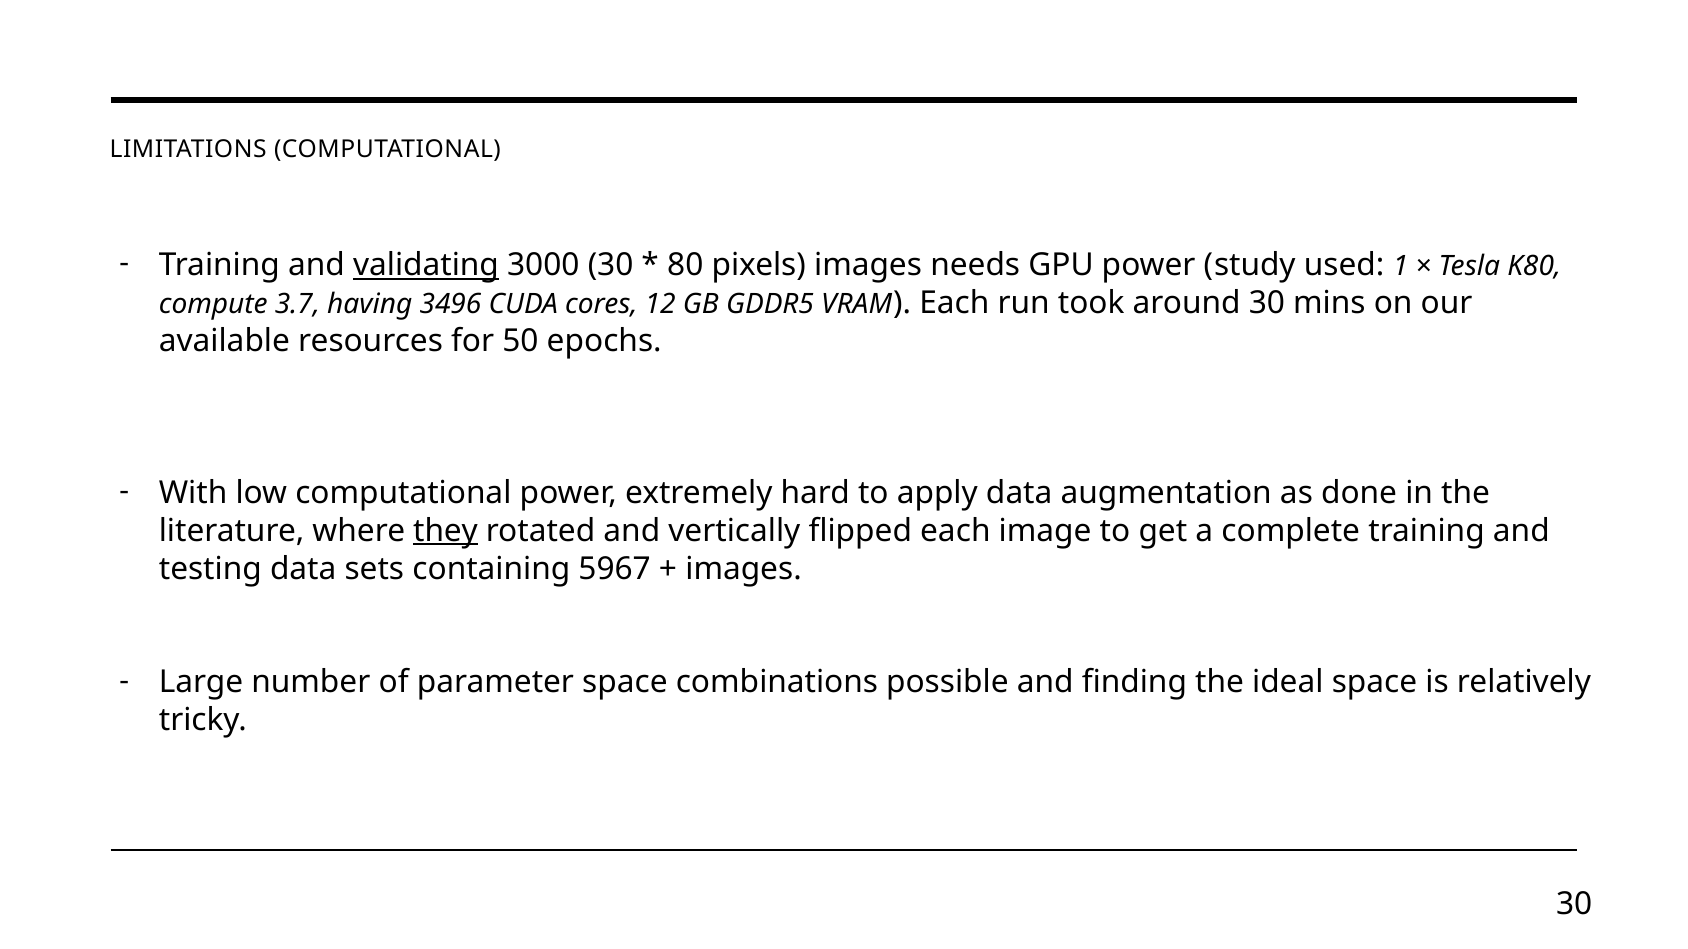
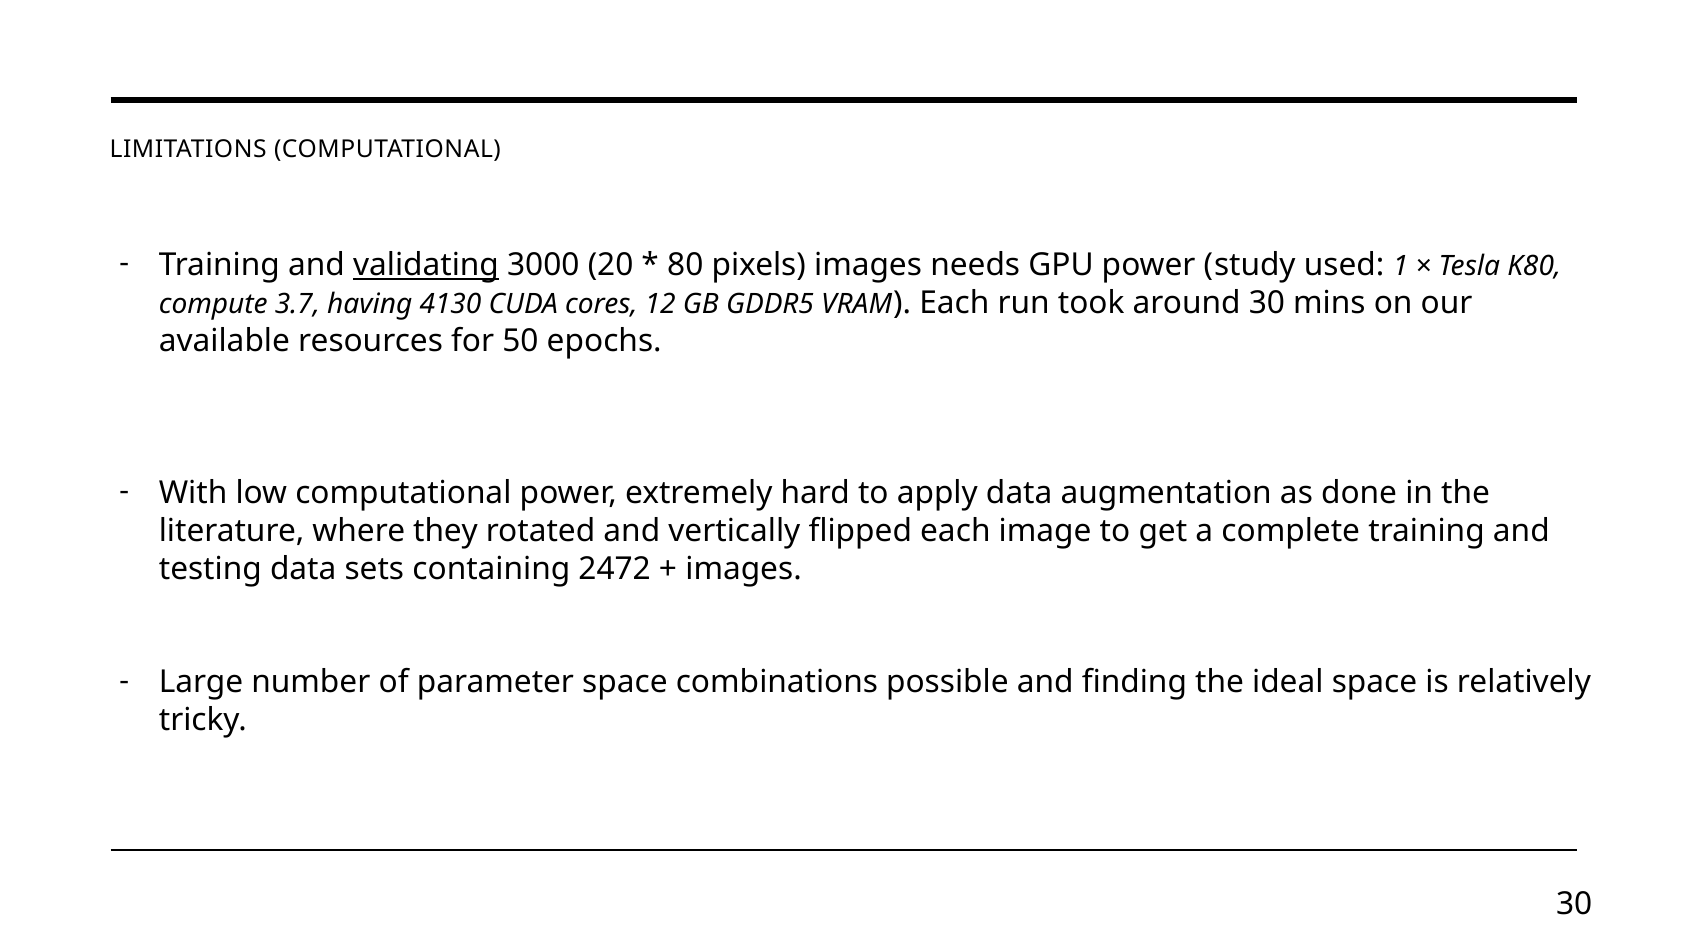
3000 30: 30 -> 20 (611, 265)
3496: 3496 -> 4130 (451, 304)
they underline: present -> none (446, 531)
5967: 5967 -> 2472 (615, 569)
